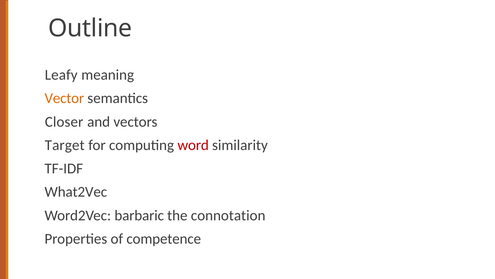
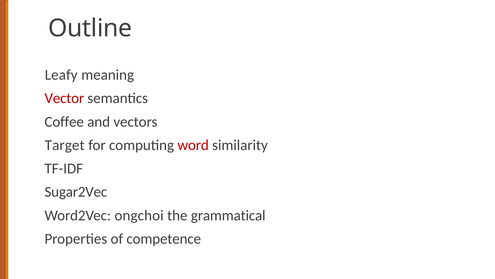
Vector colour: orange -> red (64, 98)
Closer: Closer -> Coffee (64, 122)
What2Vec: What2Vec -> Sugar2Vec (76, 192)
barbaric: barbaric -> ongchoi (139, 215)
connotation: connotation -> grammatical (228, 215)
